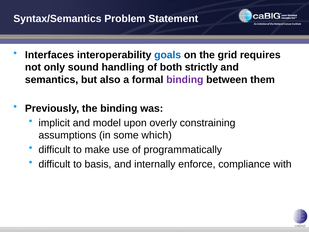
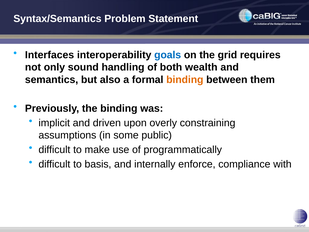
strictly: strictly -> wealth (201, 67)
binding colour: purple -> orange (185, 80)
model: model -> driven (107, 123)
which: which -> public (157, 135)
